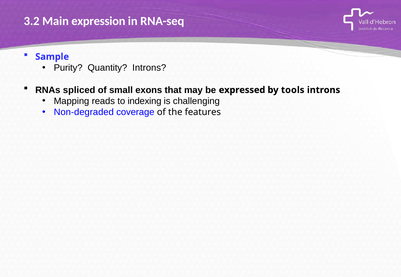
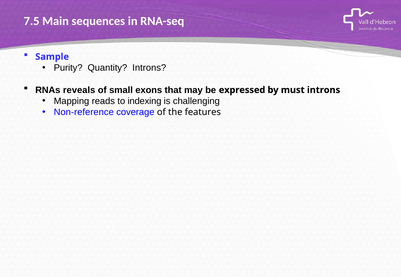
3.2: 3.2 -> 7.5 (32, 21)
expression: expression -> sequences (98, 21)
spliced: spliced -> reveals (79, 90)
tools: tools -> must (293, 90)
Non-degraded: Non-degraded -> Non-reference (84, 112)
